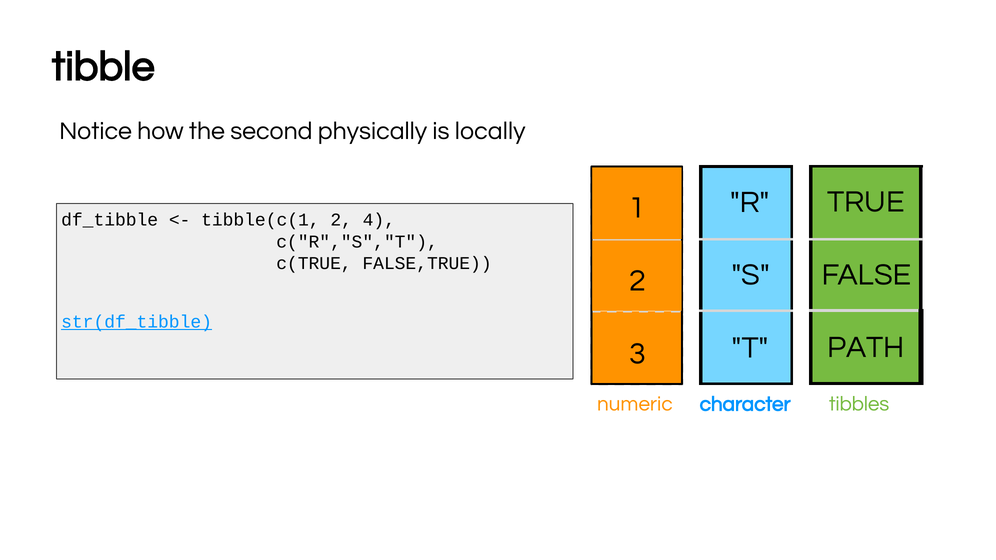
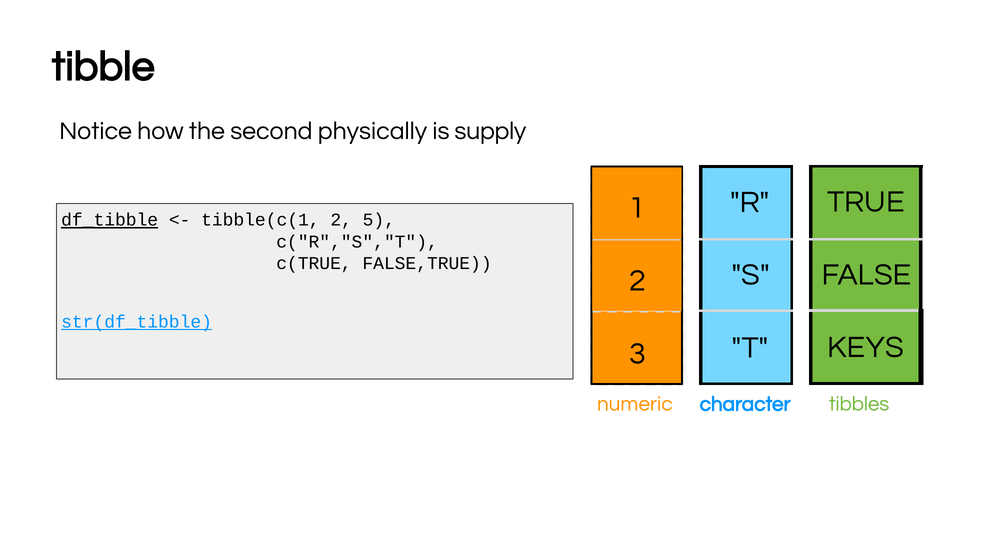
locally: locally -> supply (490, 131)
df_tibble underline: none -> present (110, 220)
4: 4 -> 5 (379, 220)
PATH: PATH -> KEYS (866, 348)
